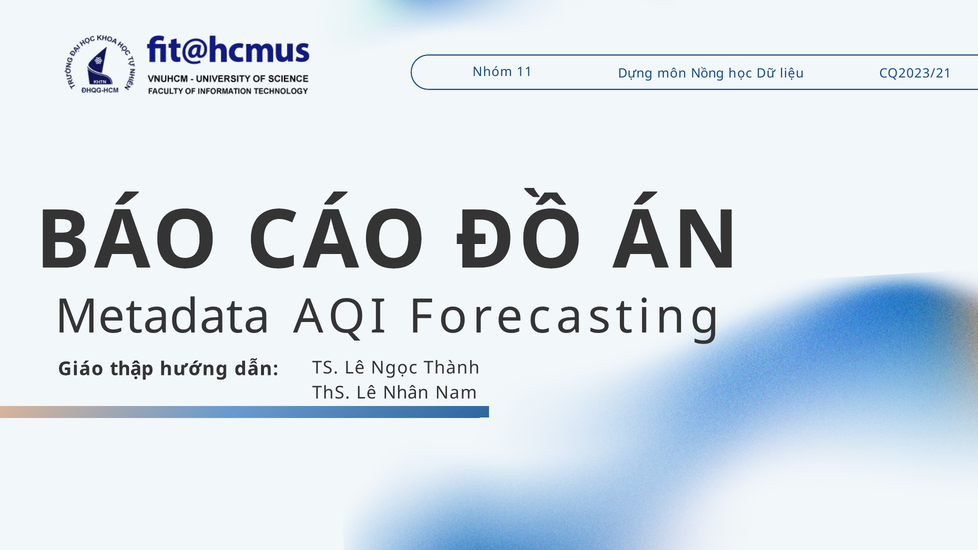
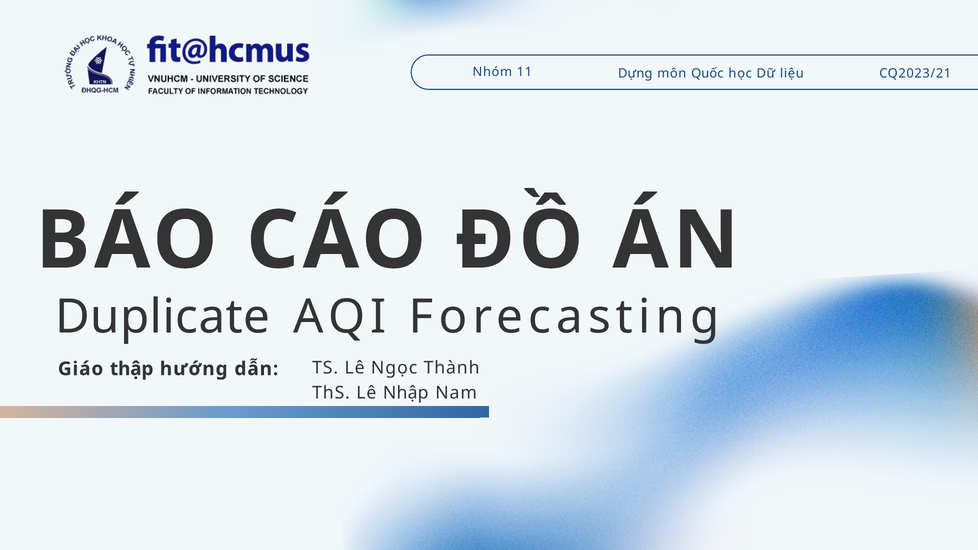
Nồng: Nồng -> Quốc (707, 74)
Metadata: Metadata -> Duplicate (163, 317)
Nhân: Nhân -> Nhập (406, 393)
